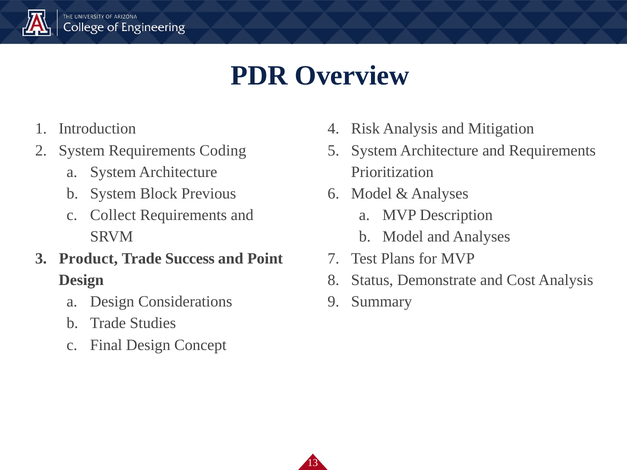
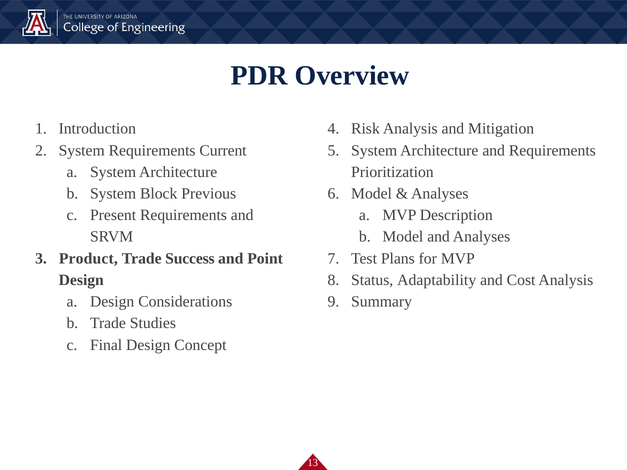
Coding: Coding -> Current (223, 150)
Collect: Collect -> Present (113, 215)
Demonstrate: Demonstrate -> Adaptability (437, 280)
